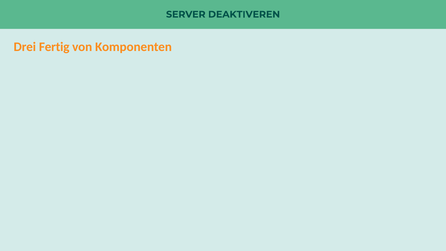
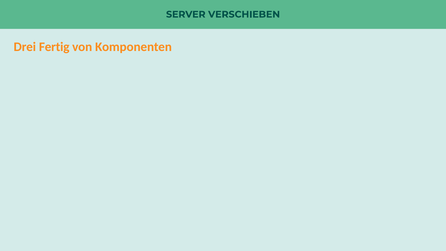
DEAKTIVEREN: DEAKTIVEREN -> VERSCHIEBEN (244, 14)
